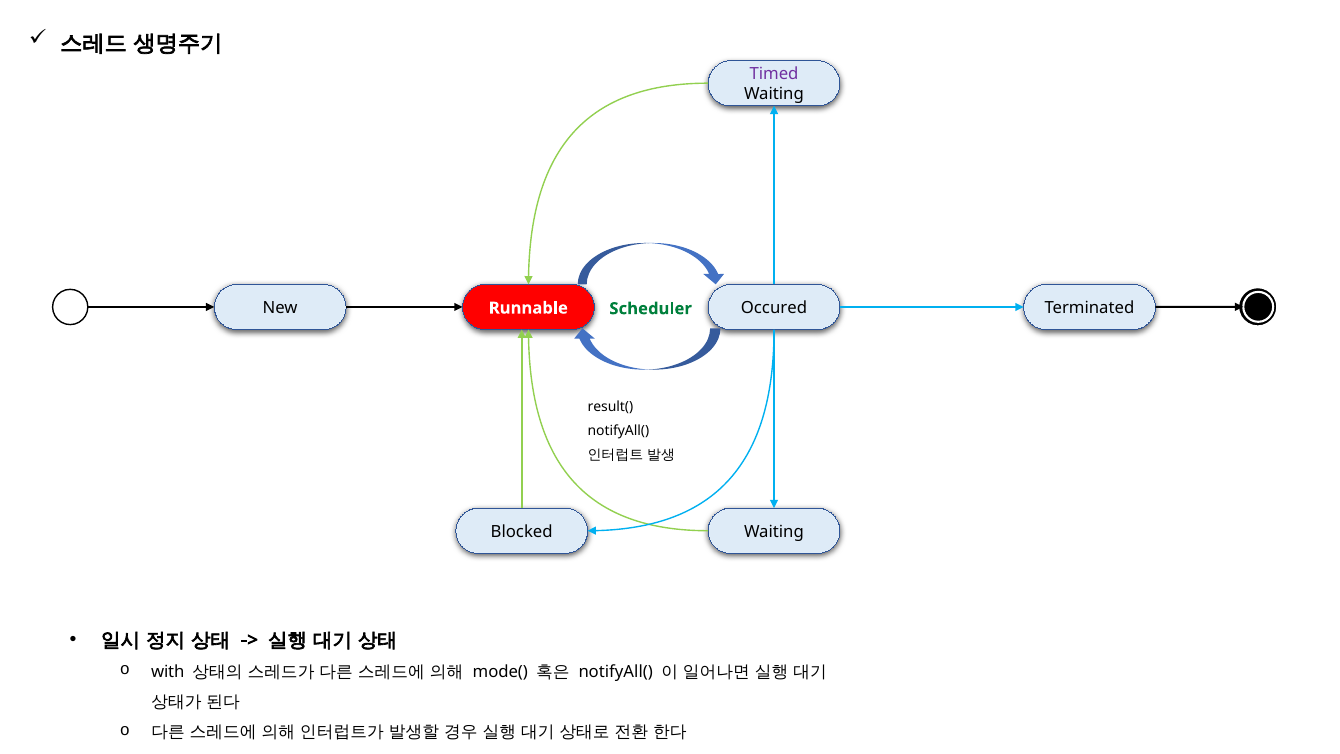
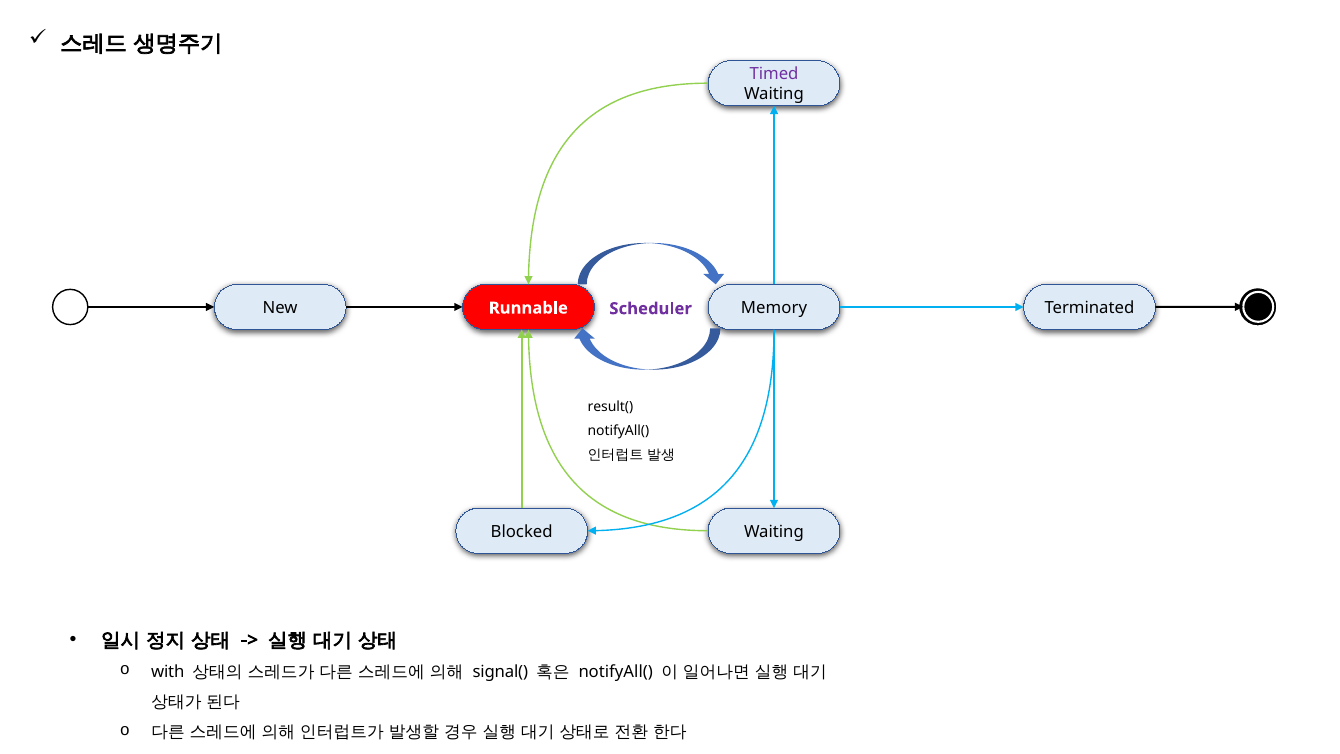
Occured: Occured -> Memory (774, 308)
Scheduler colour: green -> purple (651, 309)
mode(: mode( -> signal( (500, 671)
